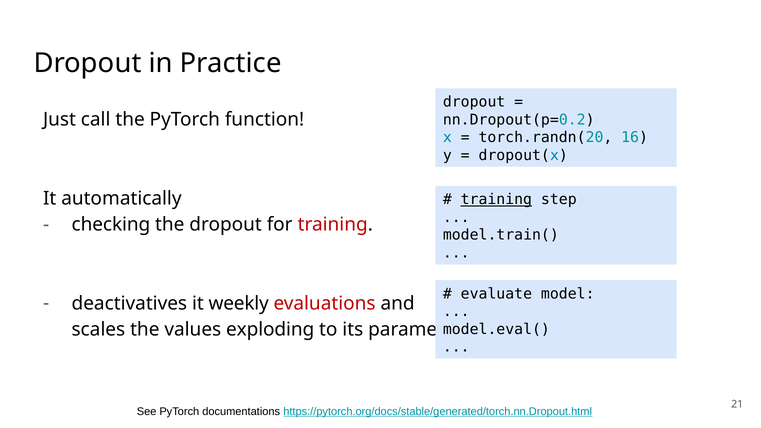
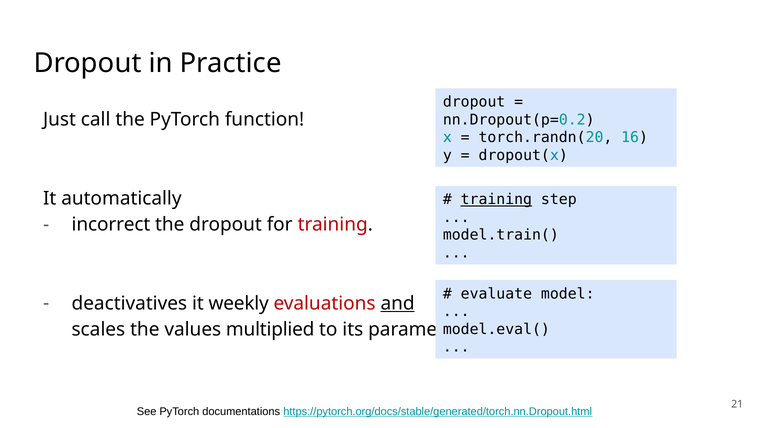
checking: checking -> incorrect (111, 225)
and underline: none -> present (398, 303)
exploding: exploding -> multiplied (270, 330)
